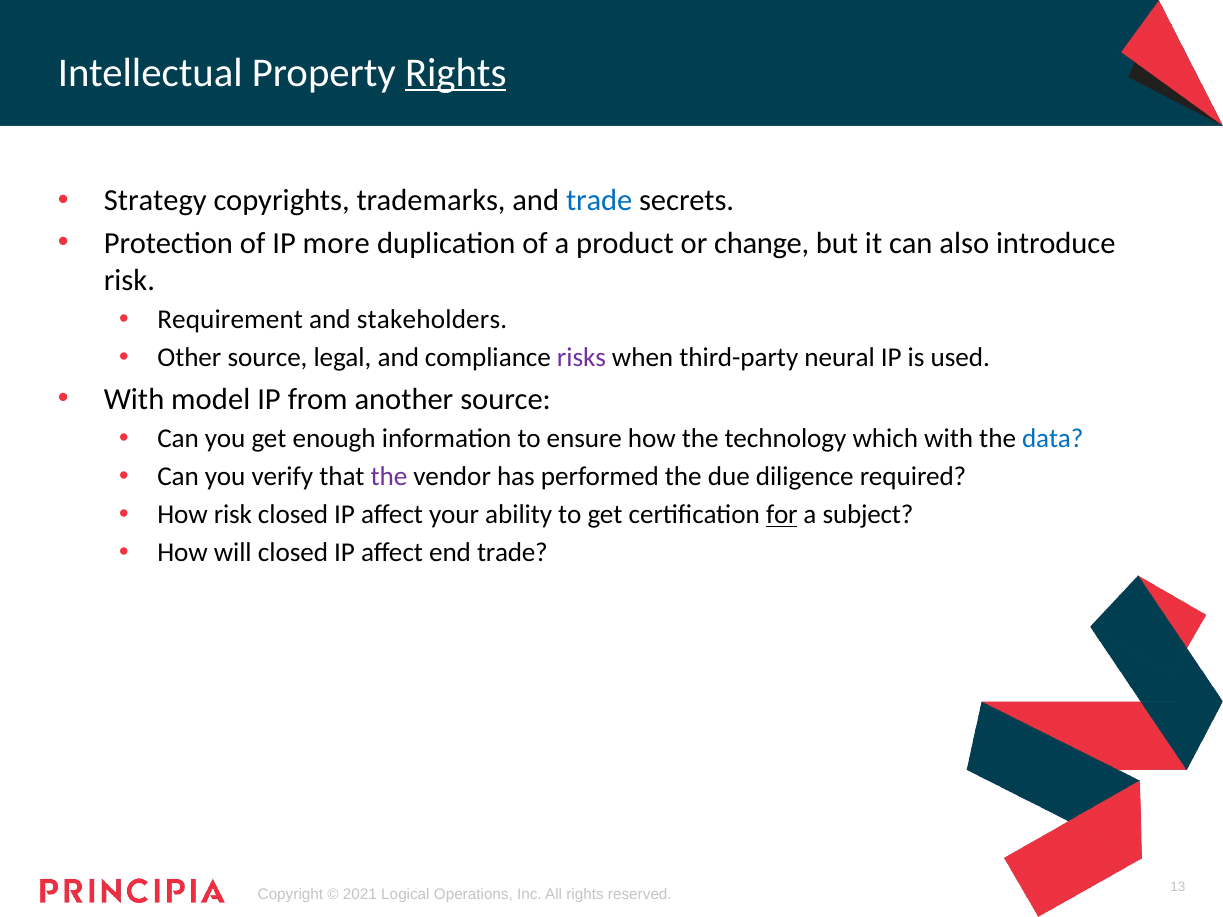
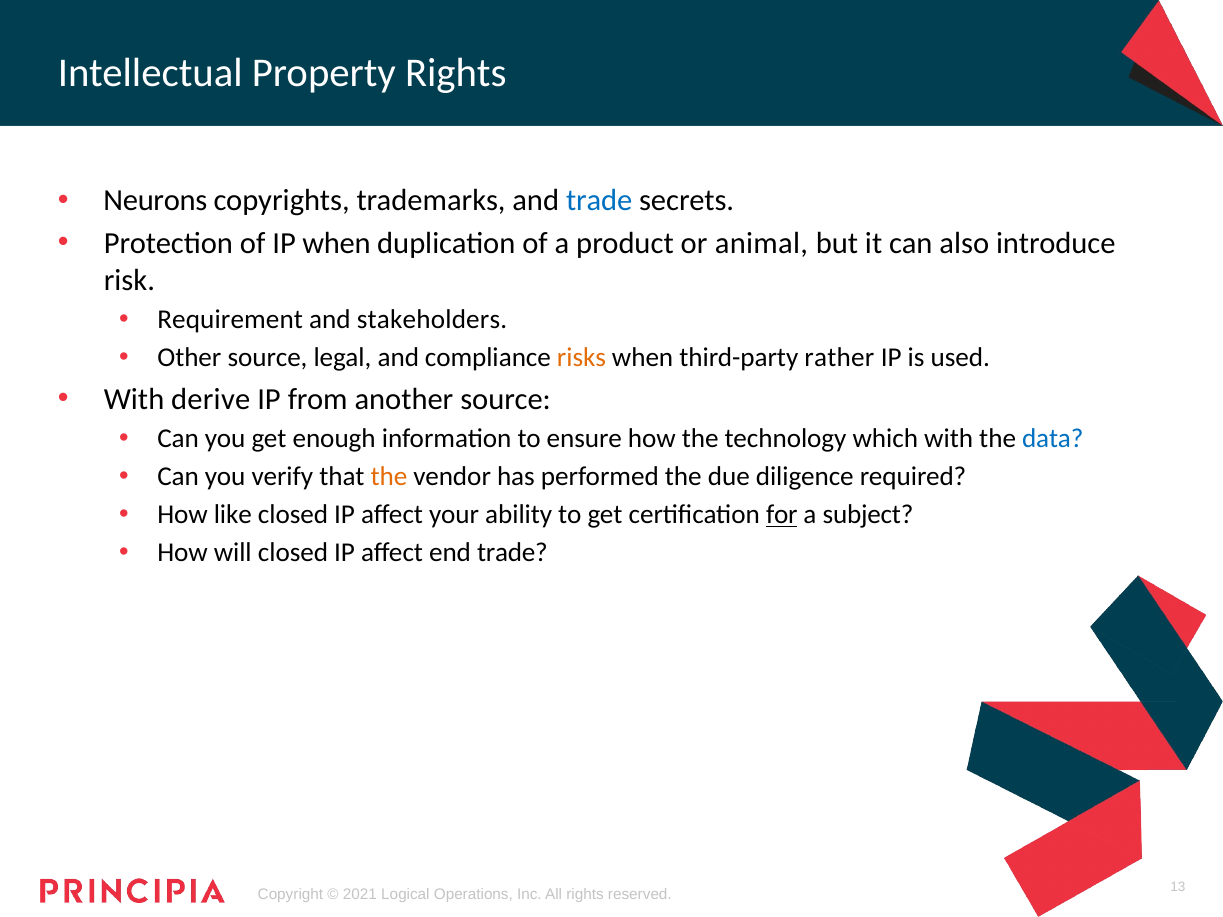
Rights underline: present -> none (456, 73)
Strategy: Strategy -> Neurons (155, 201)
IP more: more -> when (337, 244)
change: change -> animal (761, 244)
risks colour: purple -> orange (581, 358)
neural: neural -> rather (839, 358)
model: model -> derive (211, 399)
the colour: purple -> orange (389, 477)
How risk: risk -> like (233, 515)
